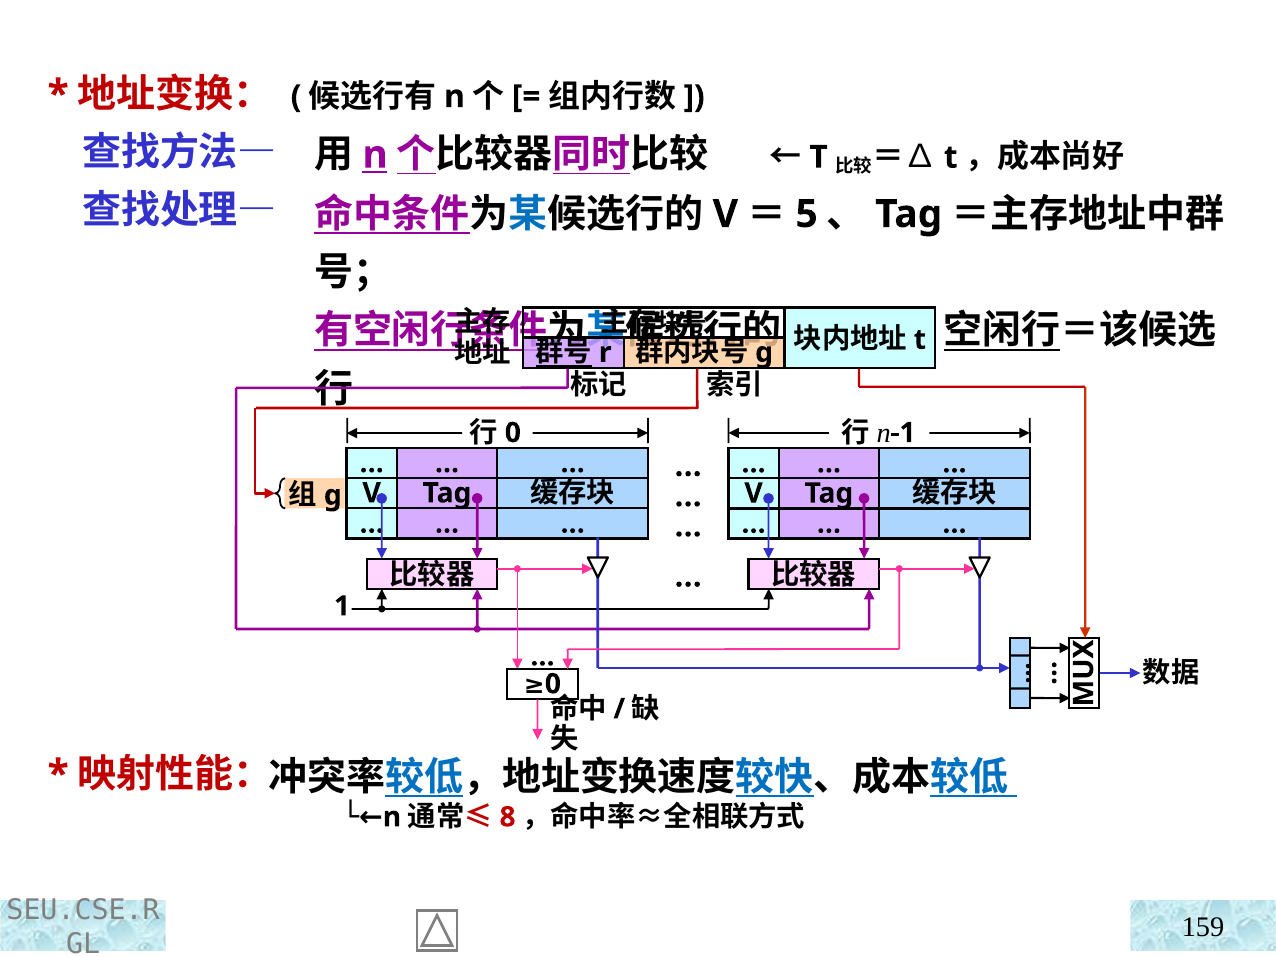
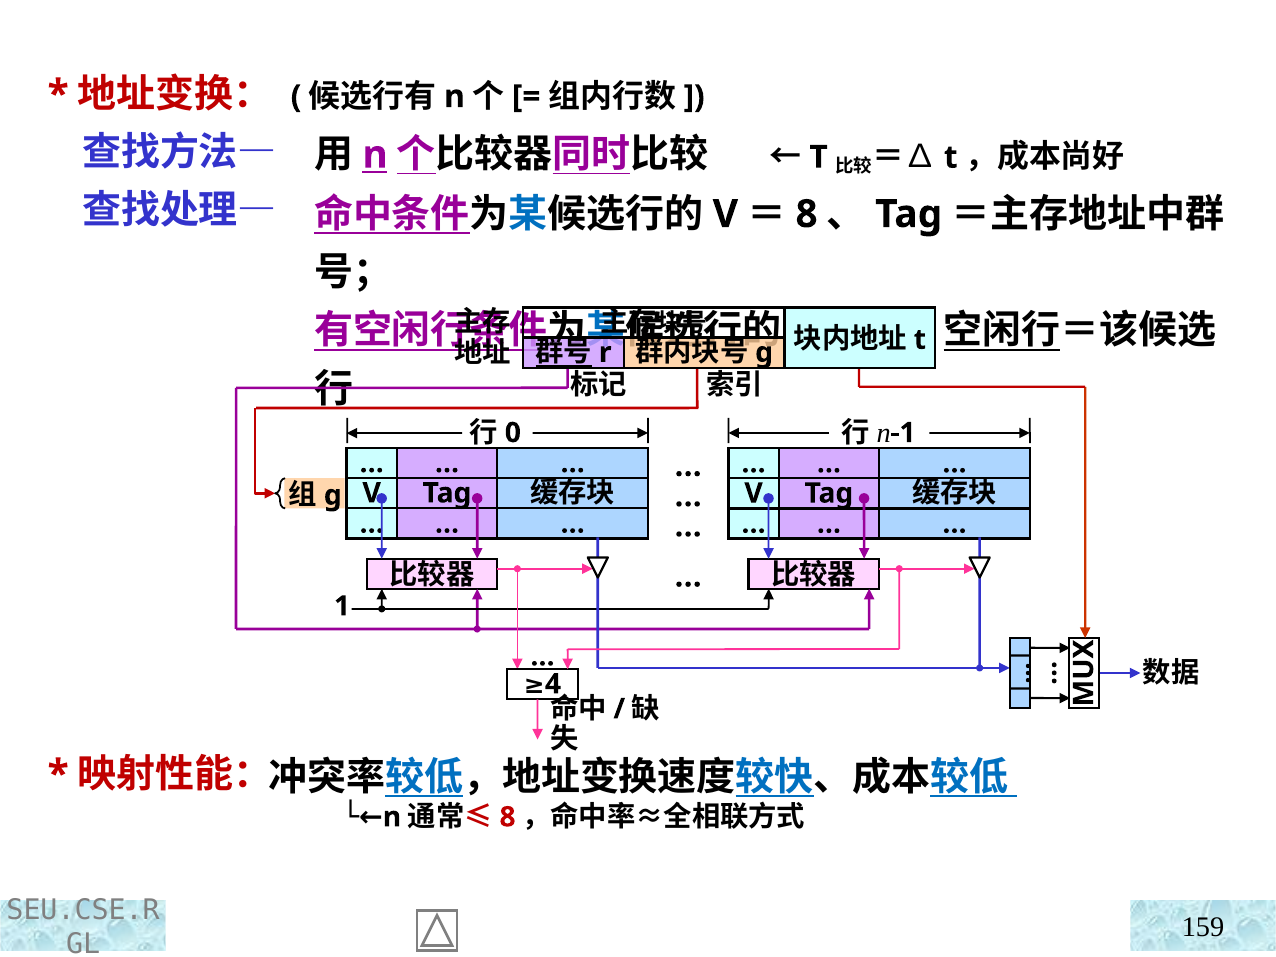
5: 5 -> 8 (807, 214)
0: 0 -> 4 (553, 684)
